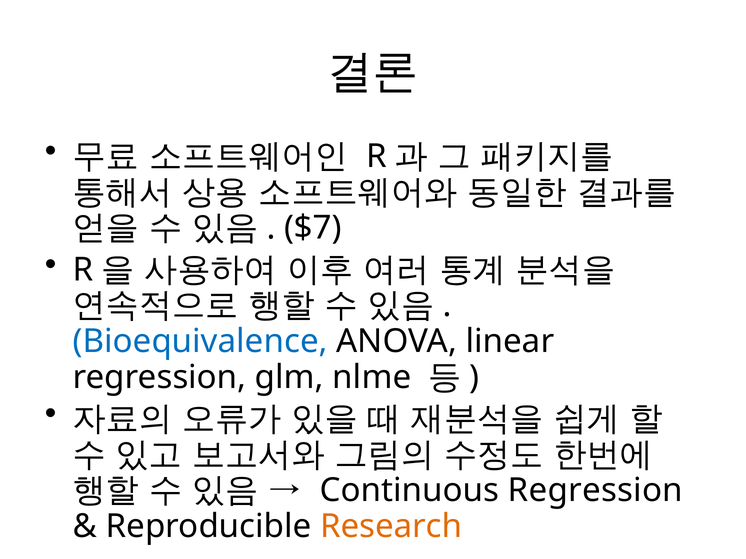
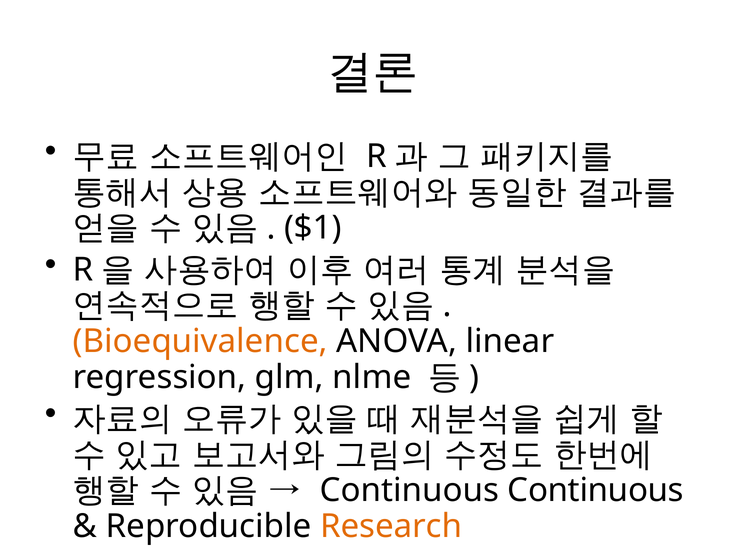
$7: $7 -> $1 (313, 228)
Bioequivalence colour: blue -> orange (200, 342)
Continuous Regression: Regression -> Continuous (596, 491)
